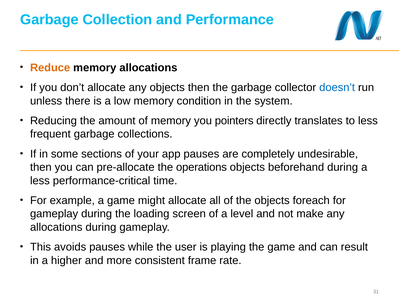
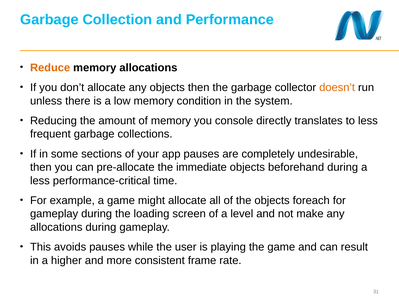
doesn’t colour: blue -> orange (337, 88)
pointers: pointers -> console (234, 121)
operations: operations -> immediate (201, 167)
